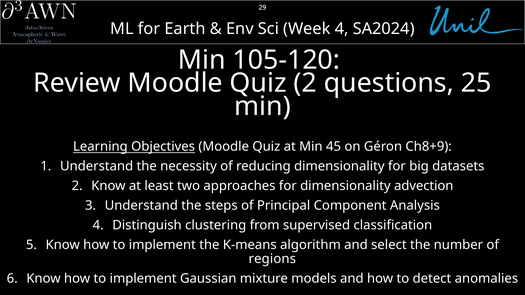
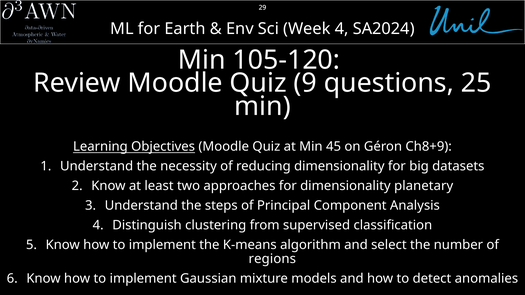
Quiz 2: 2 -> 9 (305, 83)
advection: advection -> planetary (424, 186)
